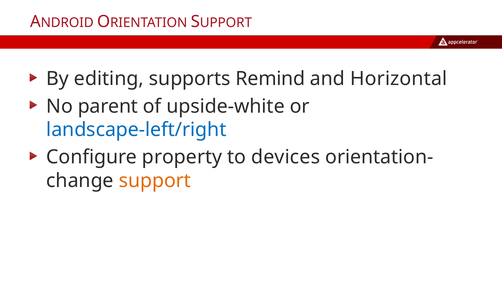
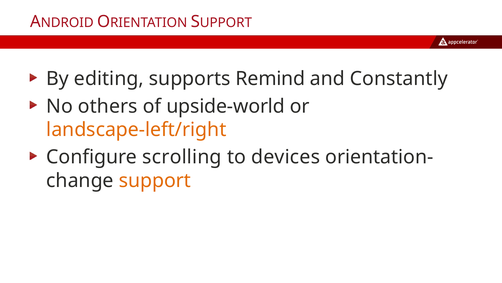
Horizontal: Horizontal -> Constantly (399, 79)
parent: parent -> others (108, 106)
upside-white: upside-white -> upside-world (226, 106)
landscape-left/right colour: blue -> orange (136, 129)
property: property -> scrolling (182, 157)
